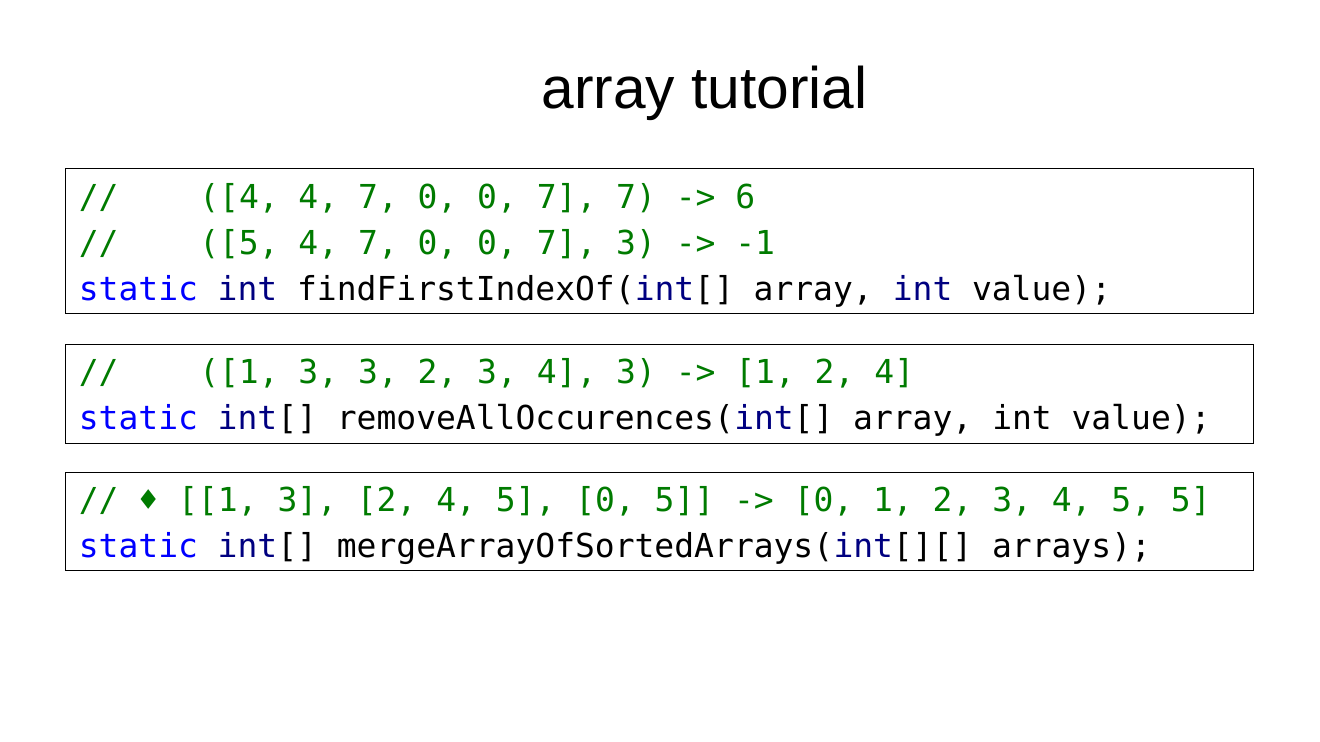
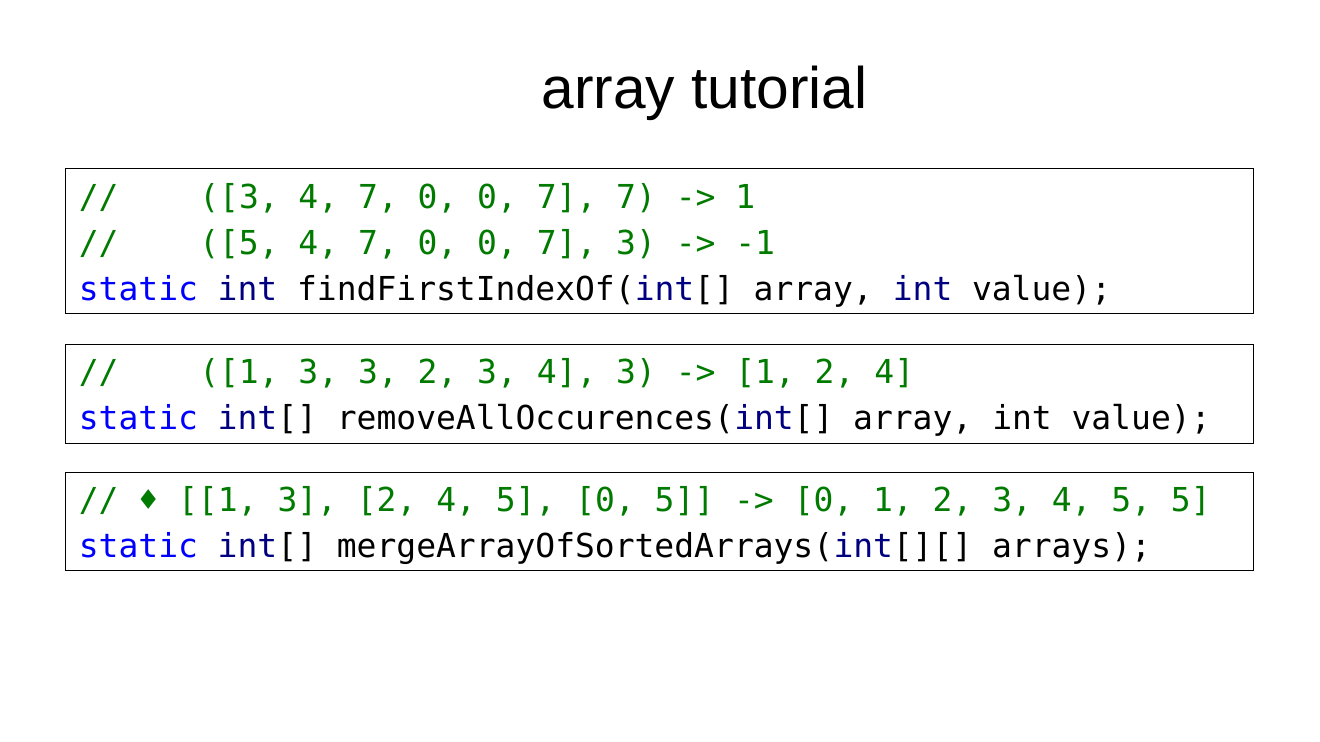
4: 4 -> 3 (239, 197)
6: 6 -> 1 (745, 197)
